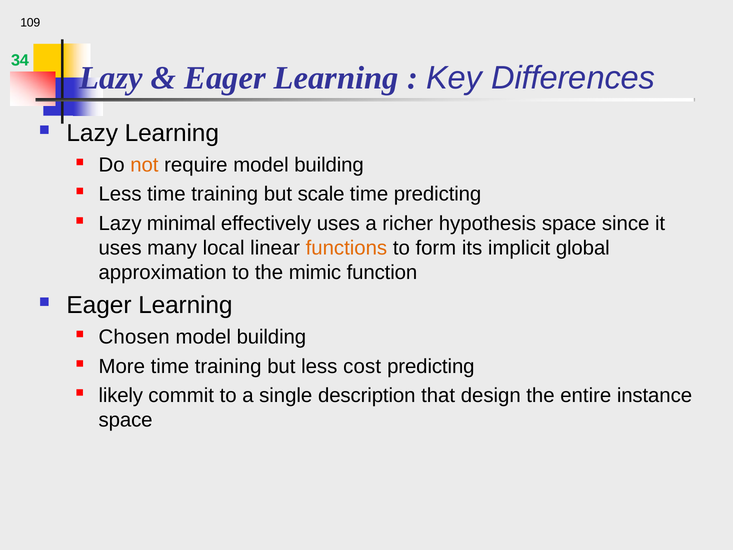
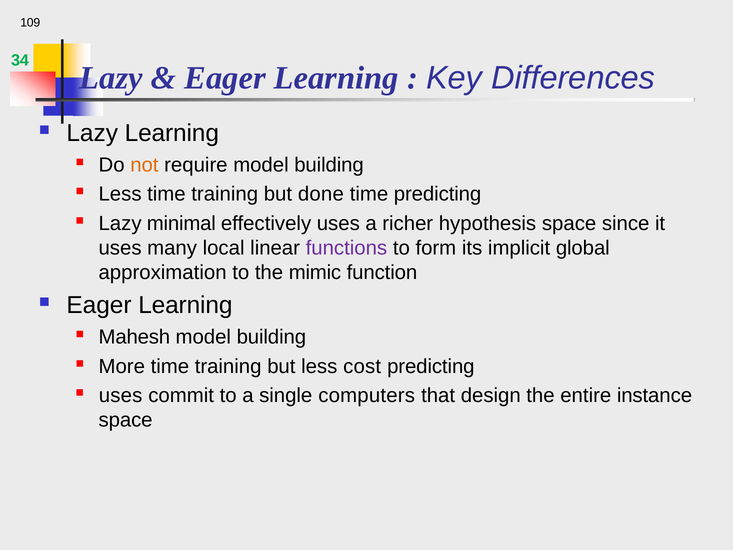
scale: scale -> done (321, 194)
functions colour: orange -> purple (346, 248)
Chosen: Chosen -> Mahesh (134, 337)
likely: likely -> uses (121, 395)
description: description -> computers (367, 395)
